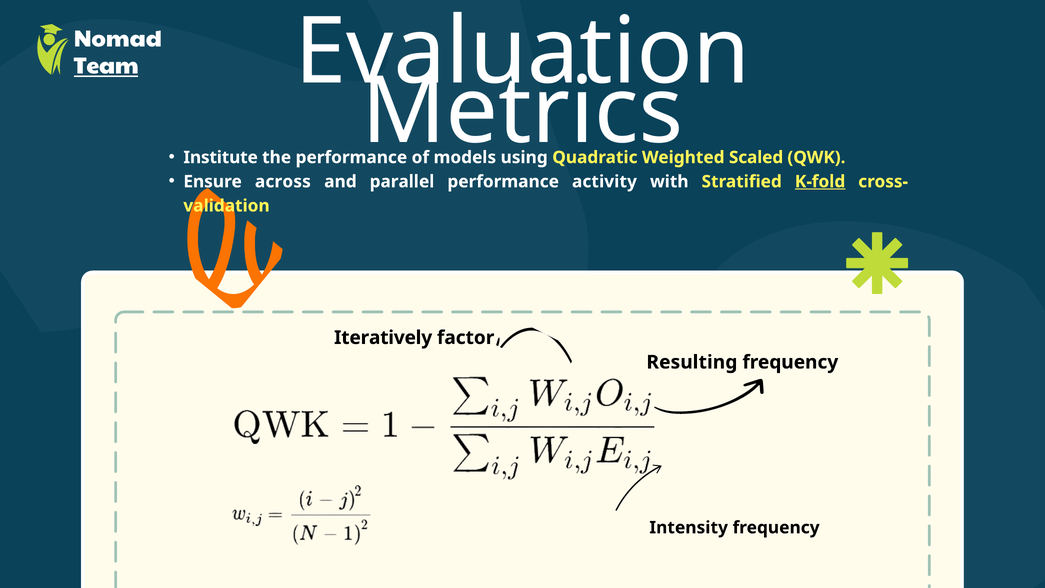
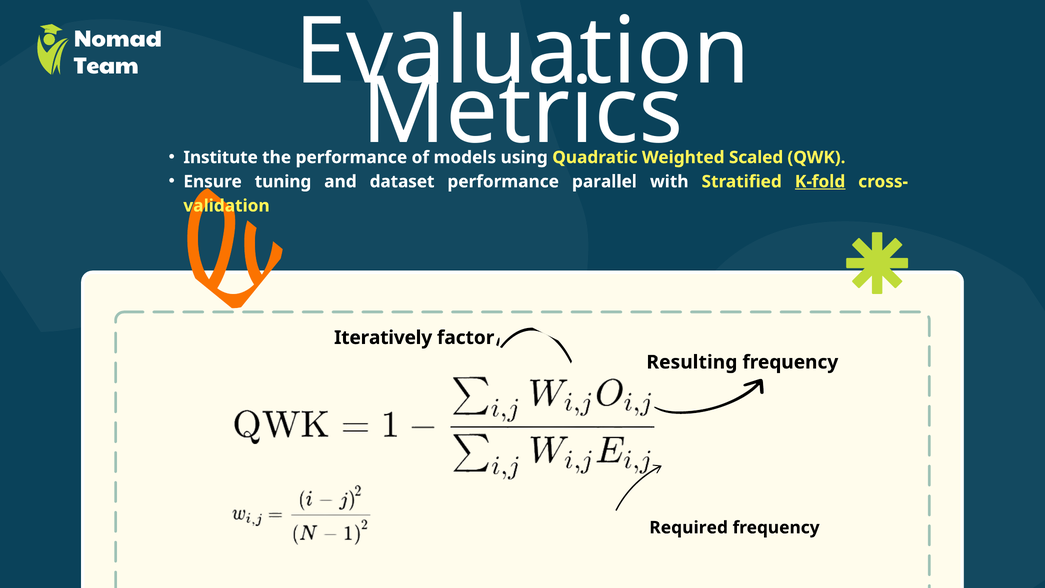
Team underline: present -> none (106, 66)
across: across -> tuning (283, 182)
parallel: parallel -> dataset (402, 182)
activity: activity -> parallel (604, 182)
Intensity: Intensity -> Required (689, 527)
